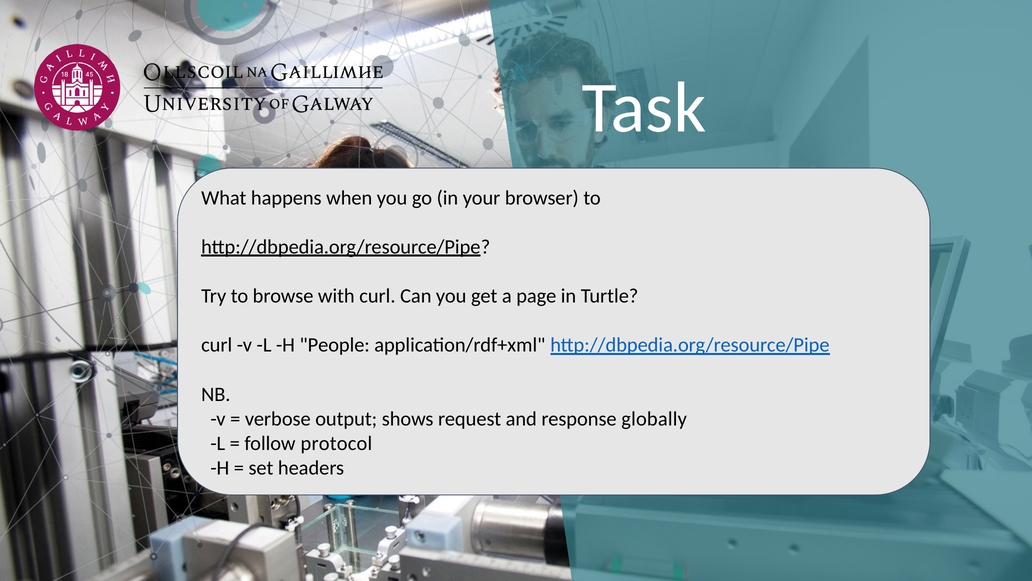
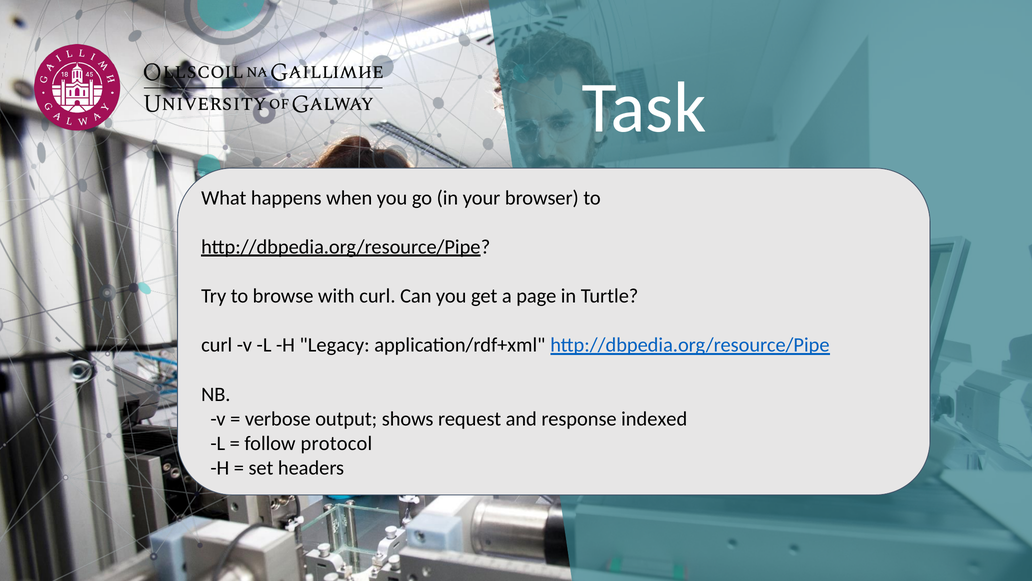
People: People -> Legacy (335, 345)
globally: globally -> indexed (654, 419)
